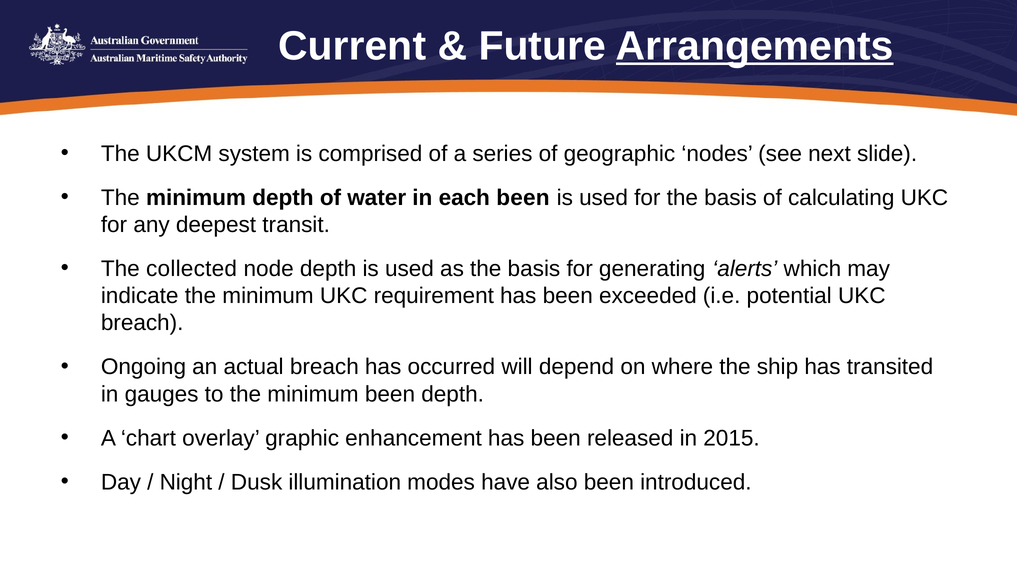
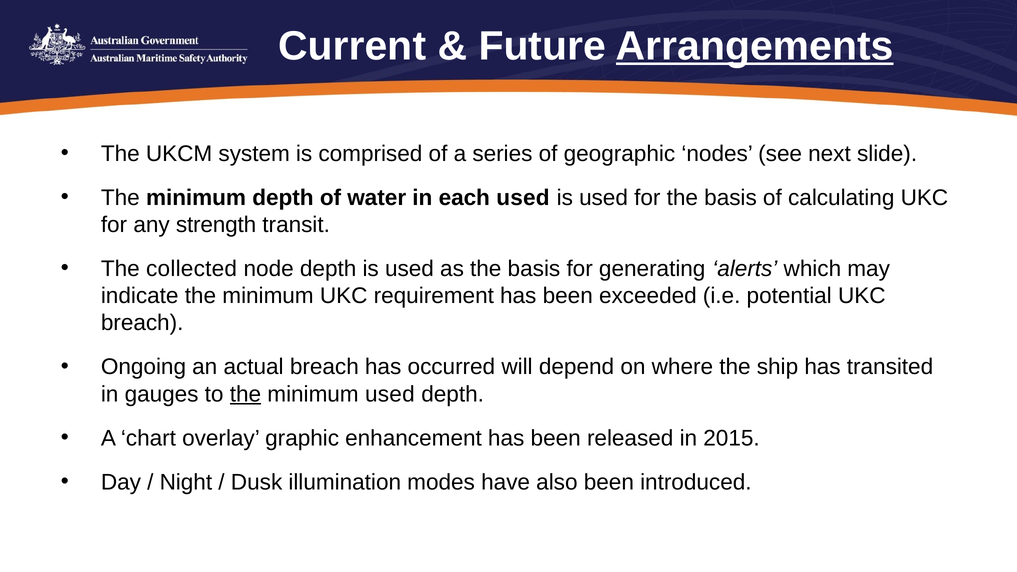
each been: been -> used (523, 198)
deepest: deepest -> strength (216, 225)
the underline: none -> present (245, 394)
minimum been: been -> used (390, 394)
